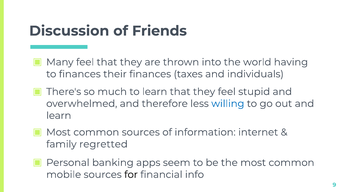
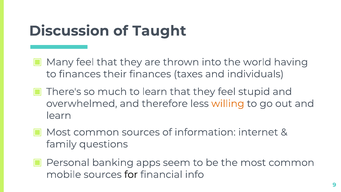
Friends: Friends -> Taught (159, 31)
willing colour: blue -> orange (228, 104)
regretted: regretted -> questions (104, 144)
